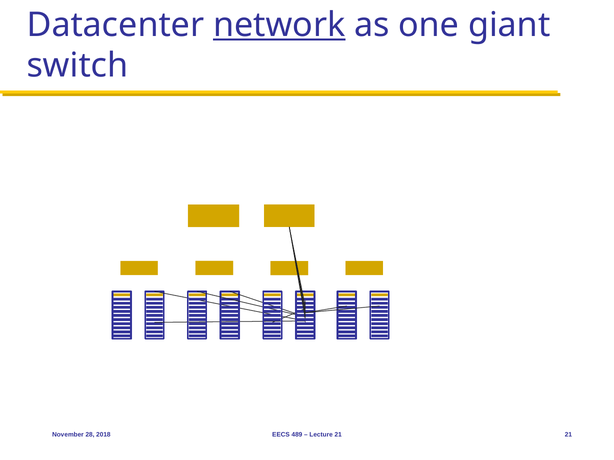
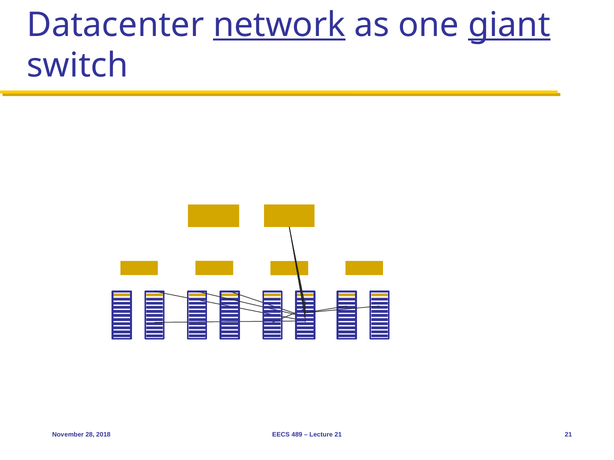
giant underline: none -> present (509, 25)
